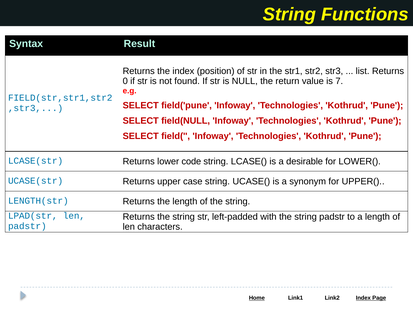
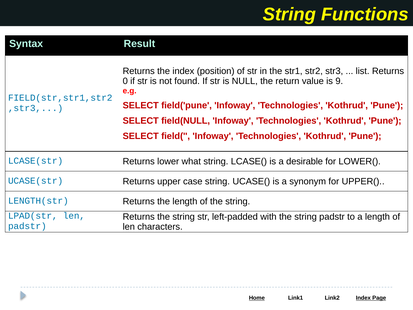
7: 7 -> 9 (339, 81)
code: code -> what (191, 161)
